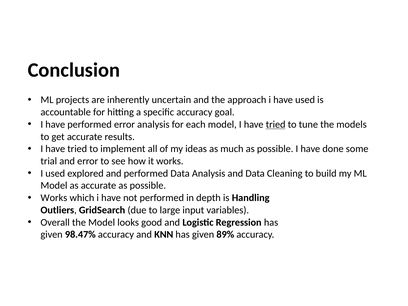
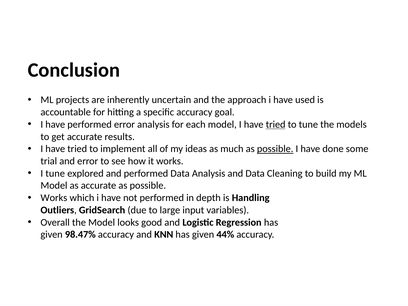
possible underline: none -> present (275, 149)
I used: used -> tune (55, 173)
89%: 89% -> 44% (225, 235)
